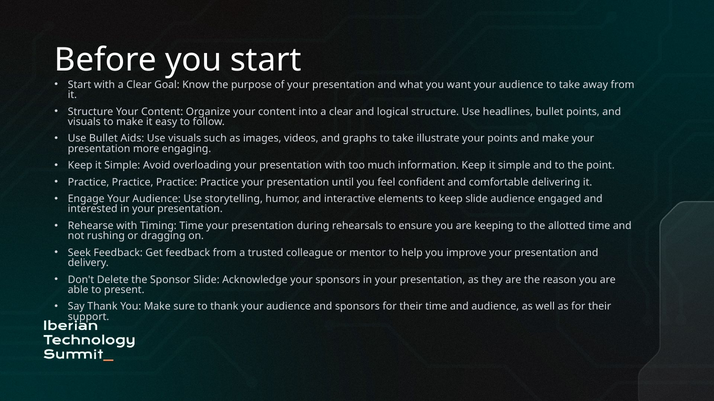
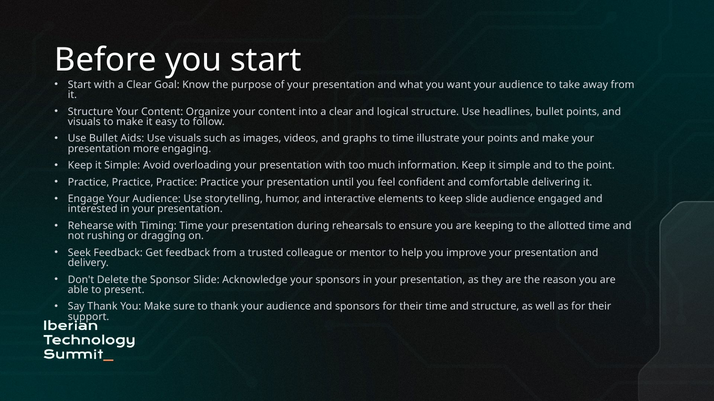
graphs to take: take -> time (403, 139)
and audience: audience -> structure (495, 307)
